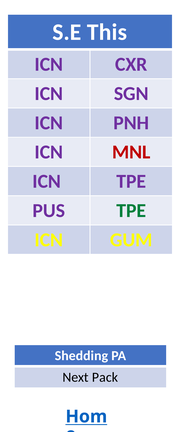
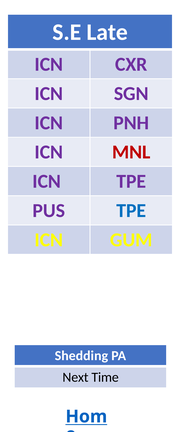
This: This -> Late (107, 32)
TPE colour: green -> blue (131, 210)
Pack: Pack -> Time (105, 376)
